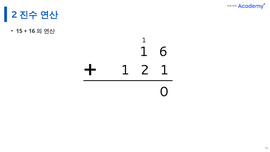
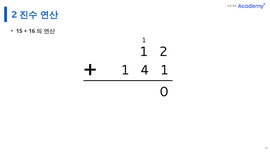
6: 6 -> 2 (163, 52)
2: 2 -> 4 (145, 70)
